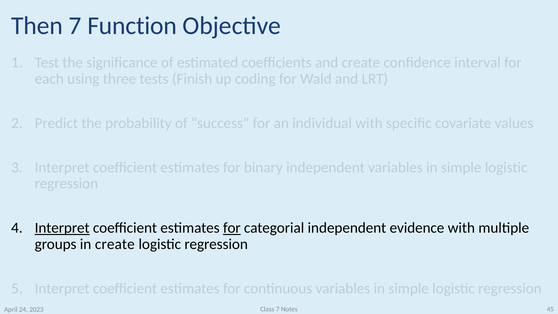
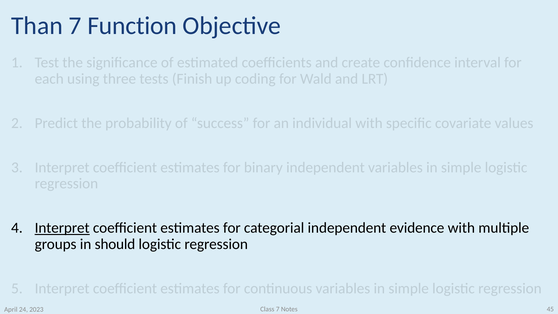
Then: Then -> Than (37, 26)
for underline: present -> none (232, 228)
in create: create -> should (115, 244)
